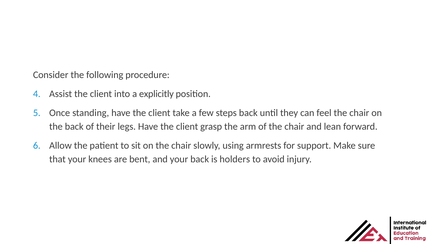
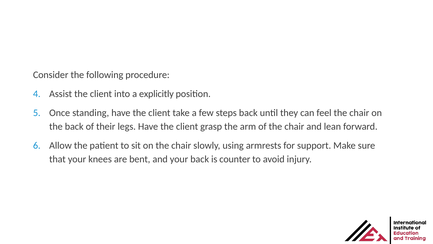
holders: holders -> counter (235, 159)
